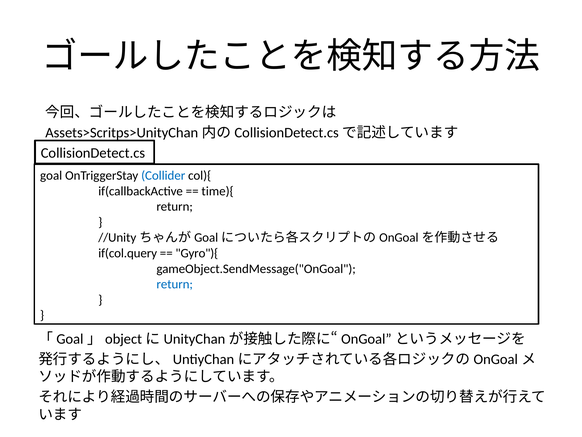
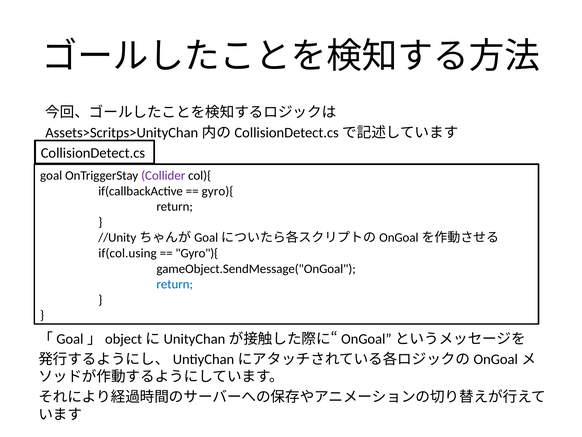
Collider colour: blue -> purple (163, 175)
time){: time){ -> gyro){ (218, 191)
if(col.query: if(col.query -> if(col.using (128, 253)
